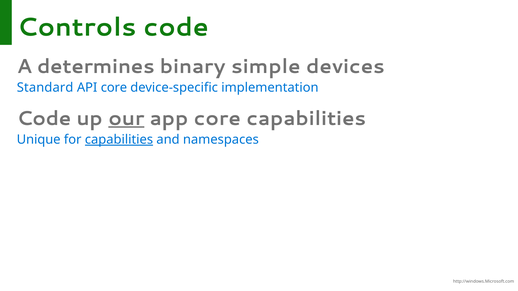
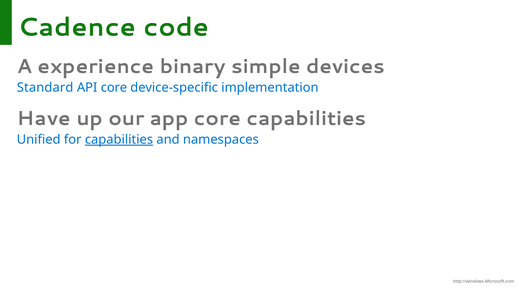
Controls: Controls -> Cadence (77, 27)
determines: determines -> experience (96, 67)
Code: Code -> Have (44, 119)
our underline: present -> none (126, 119)
Unique: Unique -> Unified (39, 140)
